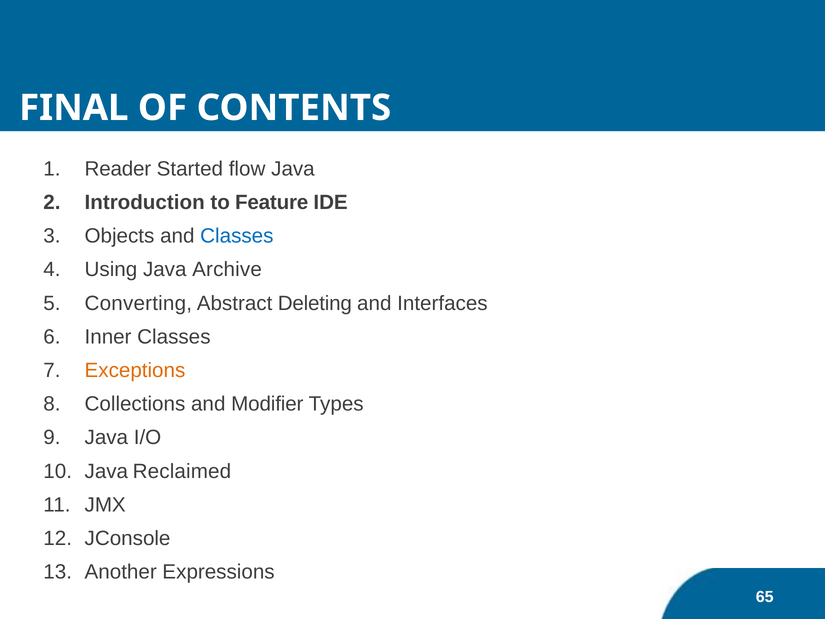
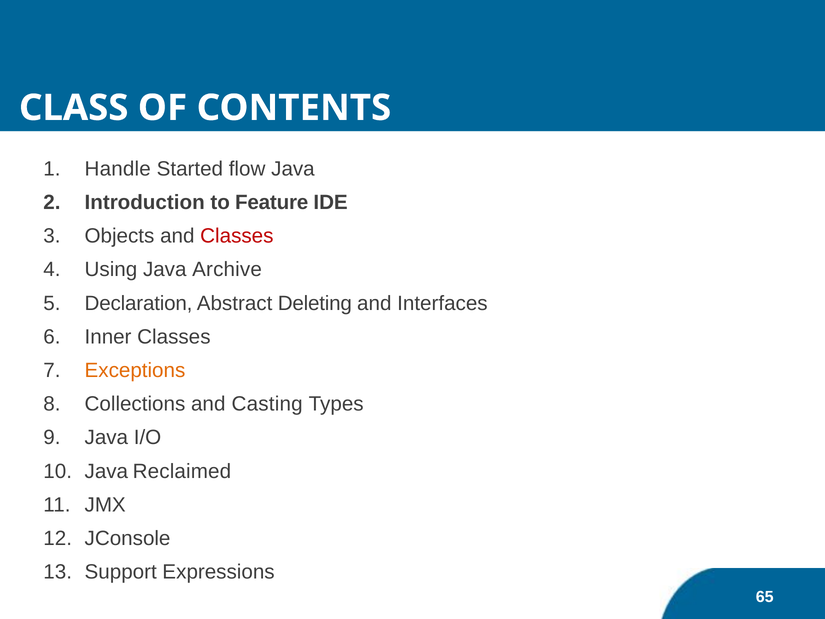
FINAL: FINAL -> CLASS (74, 108)
Reader: Reader -> Handle (118, 169)
Classes colour: blue -> red (237, 236)
Converting: Converting -> Declaration (139, 303)
Modifier: Modifier -> Casting (267, 404)
Another: Another -> Support (121, 572)
